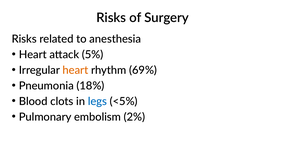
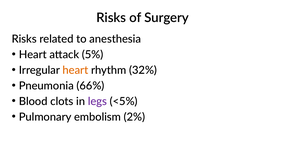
69%: 69% -> 32% (143, 70)
18%: 18% -> 66% (90, 86)
legs colour: blue -> purple (97, 101)
